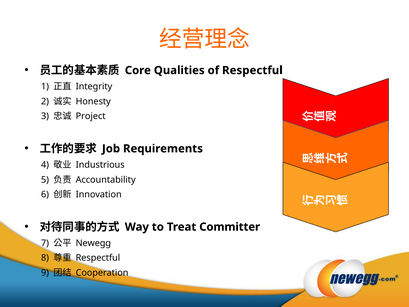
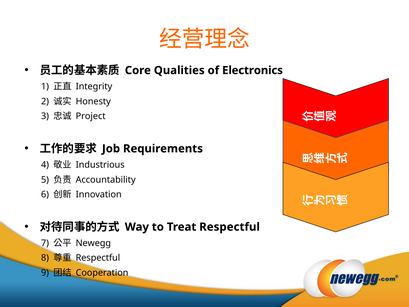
of Respectful: Respectful -> Electronics (252, 70)
Treat Committer: Committer -> Respectful (230, 227)
